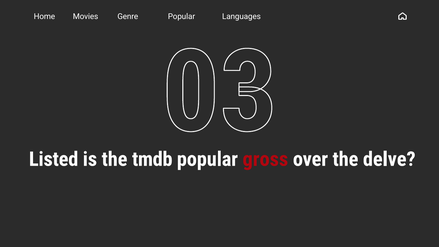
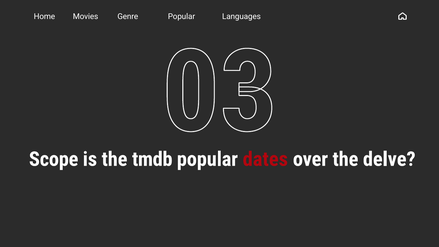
Listed: Listed -> Scope (54, 159)
gross: gross -> dates (265, 159)
